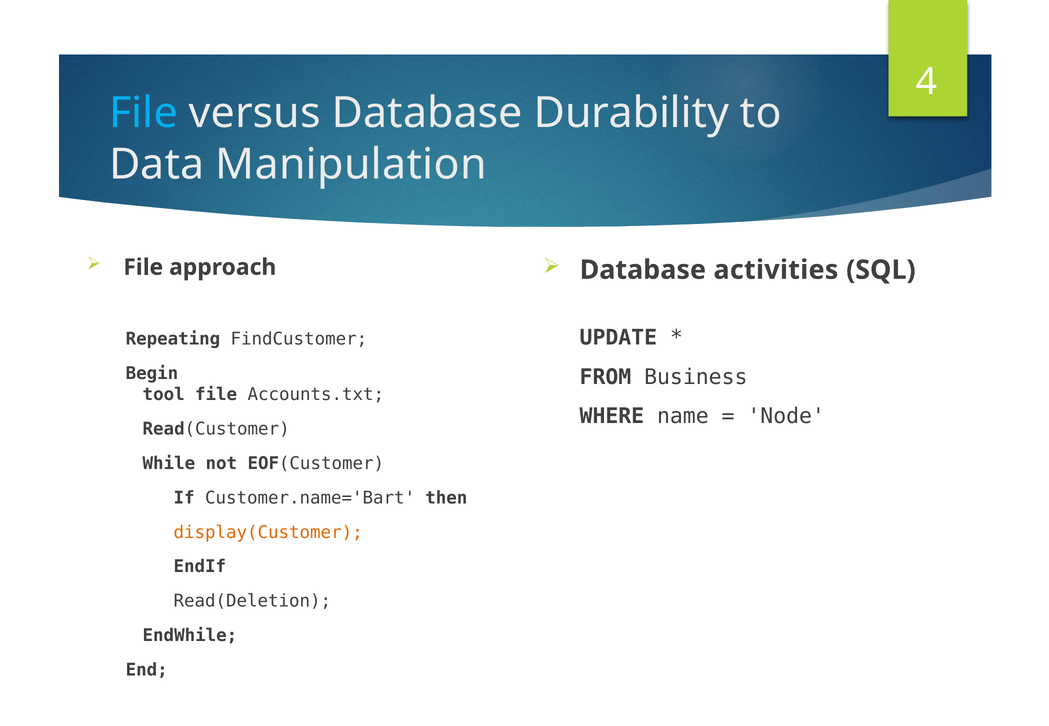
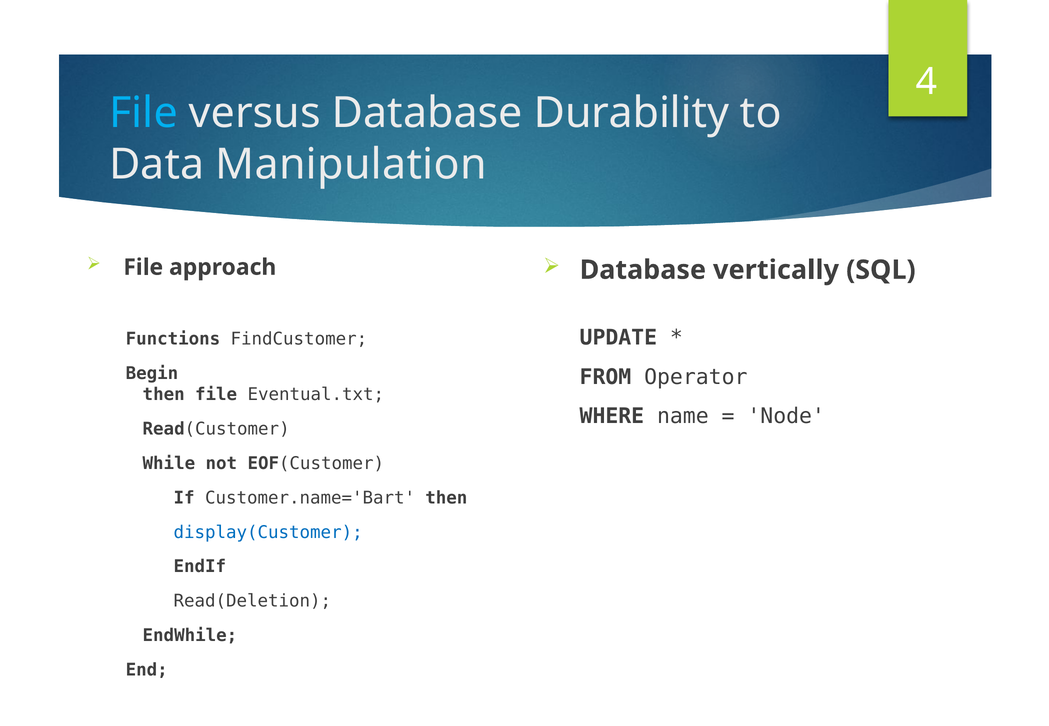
activities: activities -> vertically (776, 270)
Repeating: Repeating -> Functions (173, 339)
Business: Business -> Operator (696, 377)
tool: tool -> then (164, 395)
Accounts.txt: Accounts.txt -> Eventual.txt (316, 395)
display(Customer colour: orange -> blue (268, 532)
